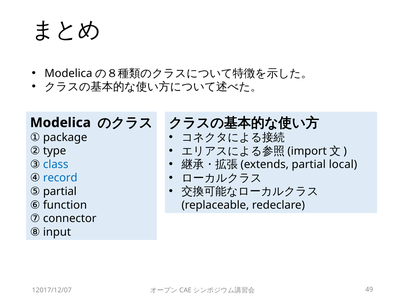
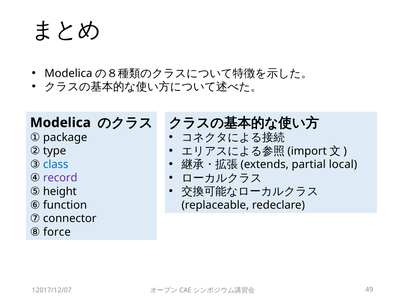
record colour: blue -> purple (60, 178)
⑤ partial: partial -> height (60, 191)
input: input -> force (57, 232)
